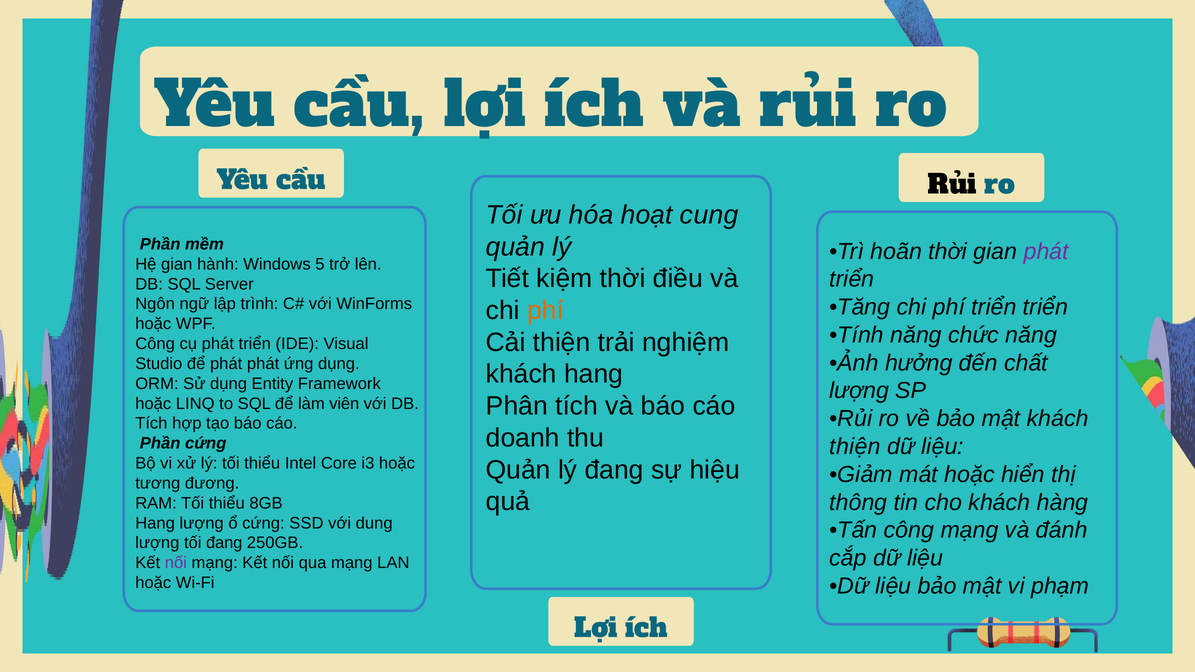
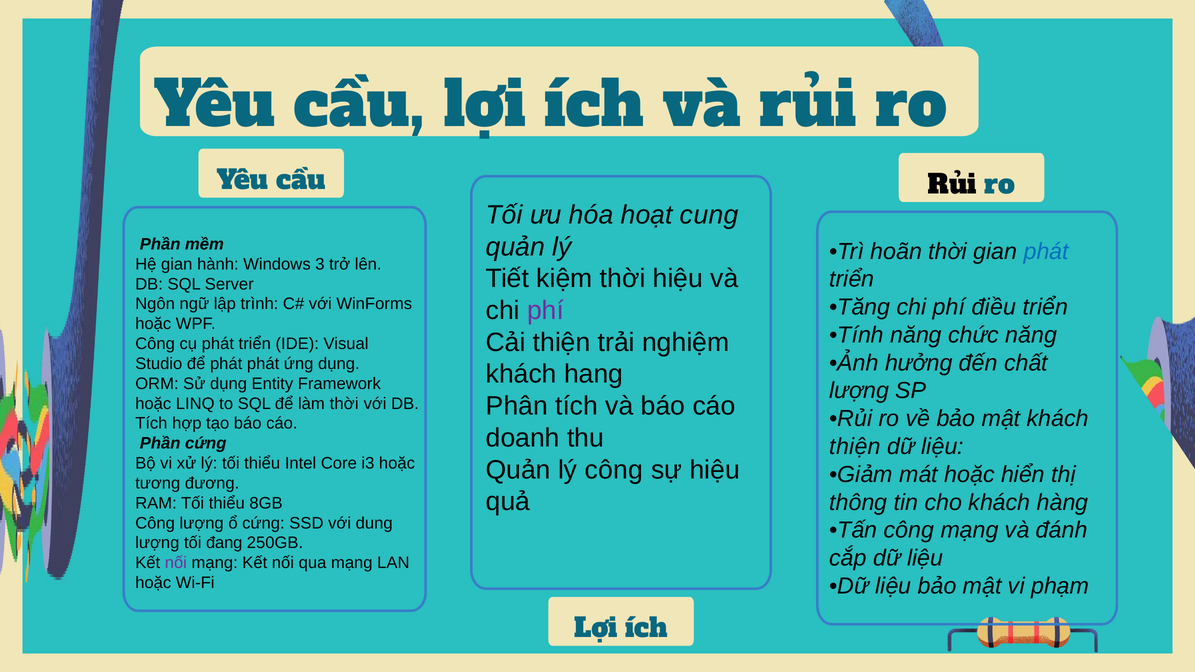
phát colour: purple -> blue (1046, 251)
5: 5 -> 3 (320, 264)
thời điều: điều -> hiệu (678, 279)
phí triển: triển -> điều (994, 307)
phí colour: orange -> purple (546, 311)
làm viên: viên -> thời (344, 404)
lý đang: đang -> công (614, 470)
Hang: Hang -> Công (155, 523)
